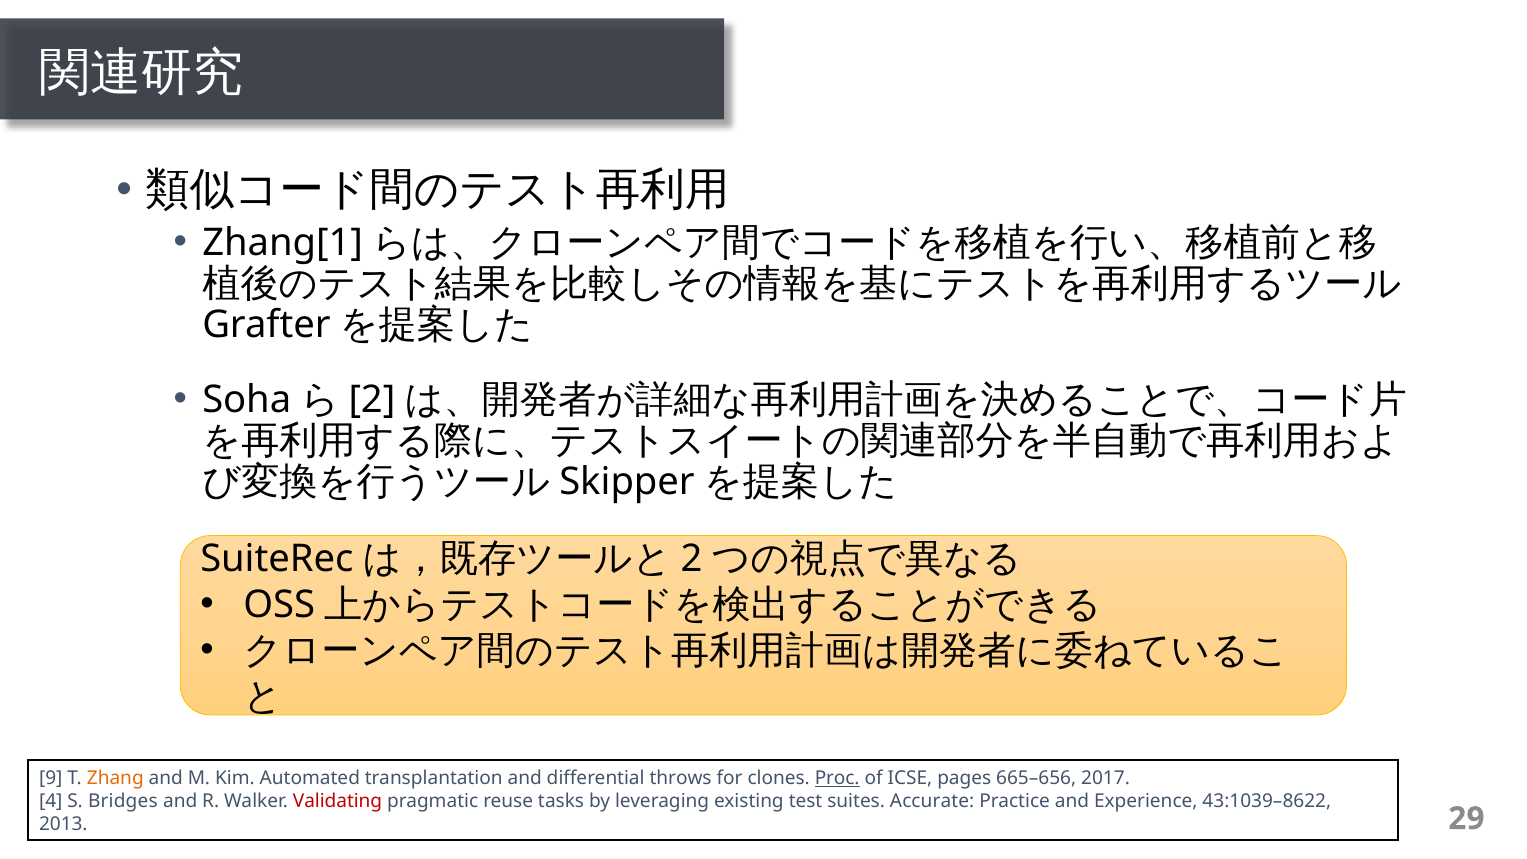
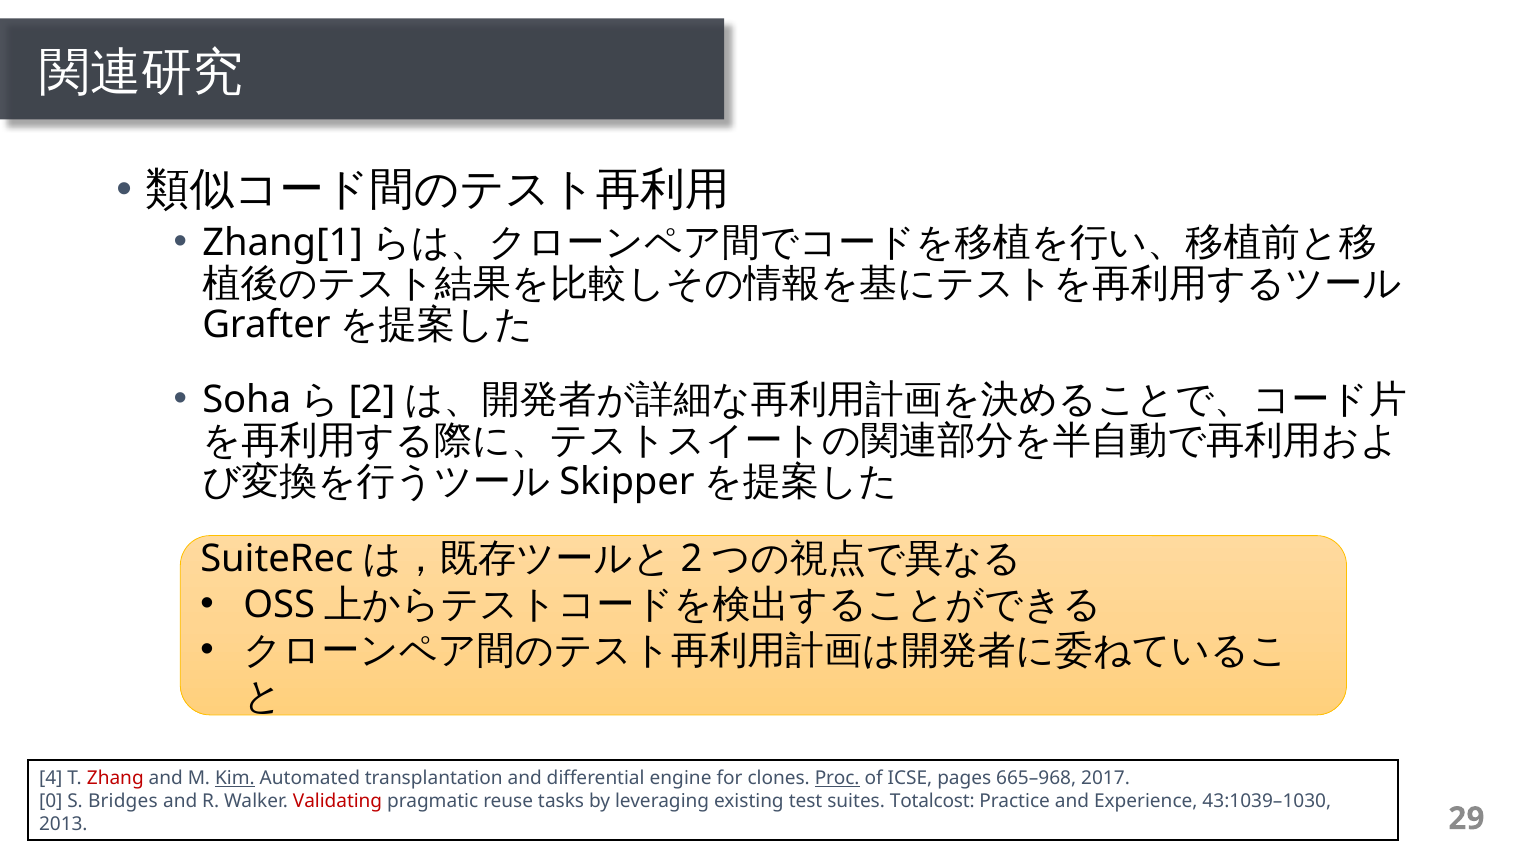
9: 9 -> 4 (51, 779)
Zhang colour: orange -> red (115, 779)
Kim underline: none -> present (235, 779)
throws: throws -> engine (681, 779)
665–656: 665–656 -> 665–968 (1036, 779)
4: 4 -> 0 (51, 801)
Accurate: Accurate -> Totalcost (932, 801)
43:1039–8622: 43:1039–8622 -> 43:1039–1030 (1267, 801)
